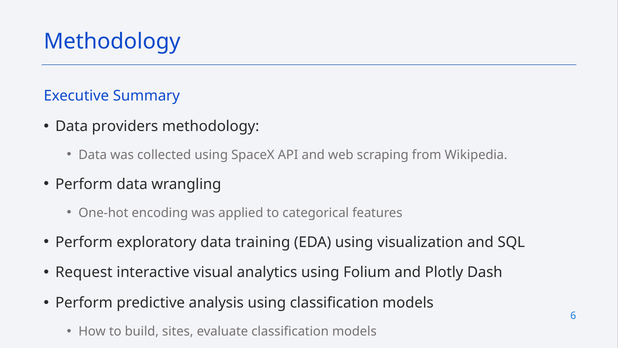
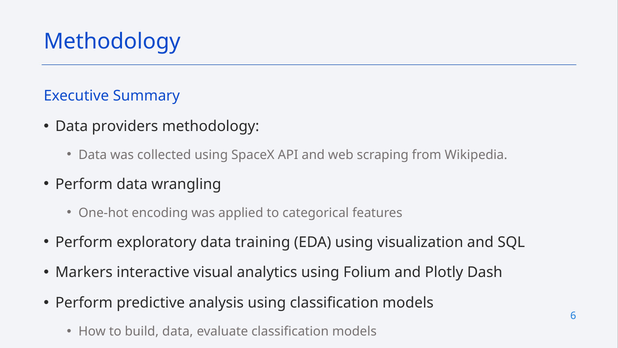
Request: Request -> Markers (84, 272)
build sites: sites -> data (178, 331)
